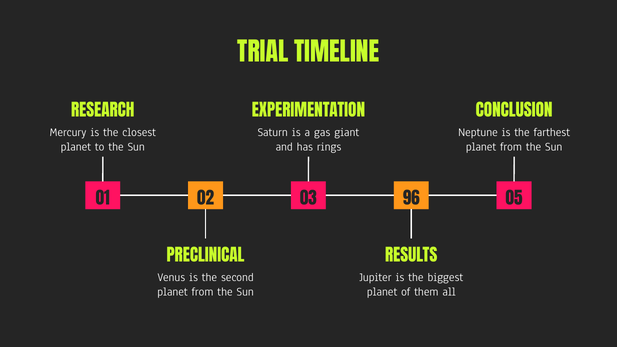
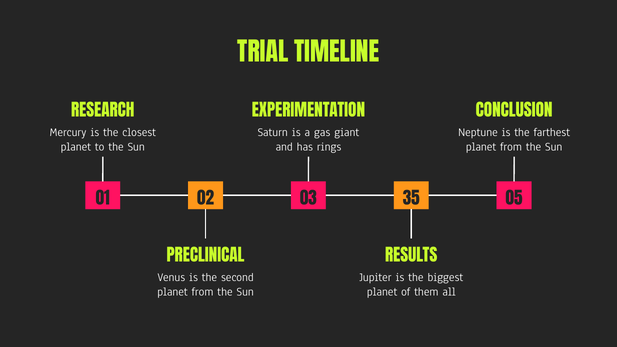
96: 96 -> 35 (411, 199)
